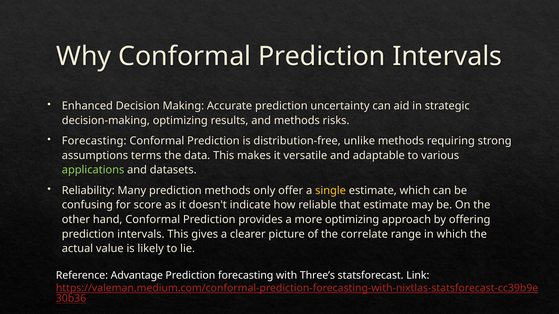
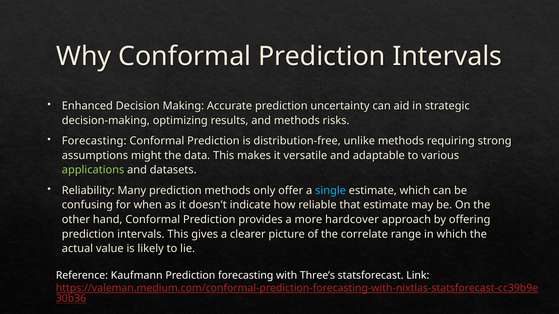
terms: terms -> might (146, 156)
single colour: yellow -> light blue (331, 191)
score: score -> when (148, 205)
more optimizing: optimizing -> hardcover (352, 220)
Advantage: Advantage -> Kaufmann (137, 276)
